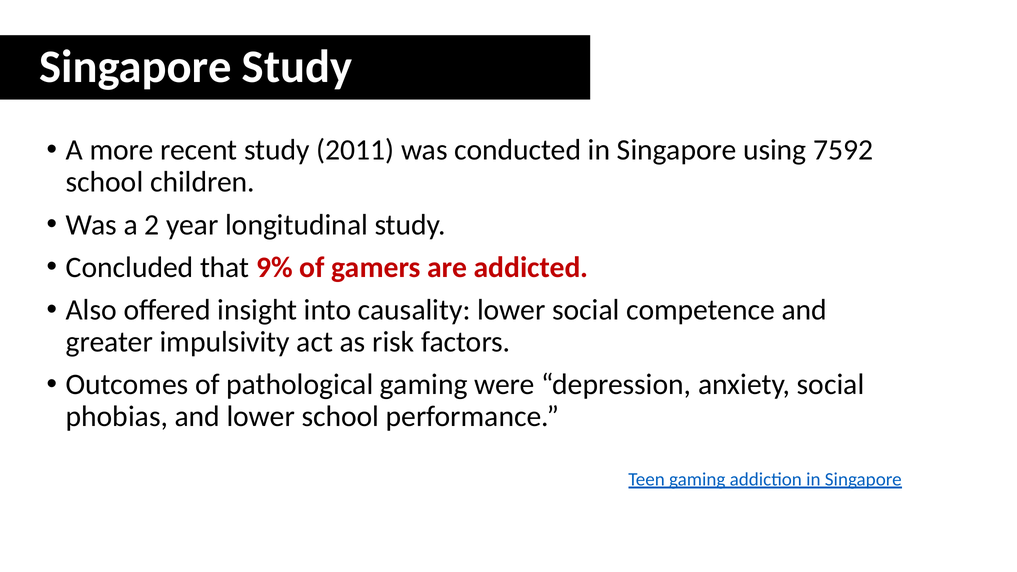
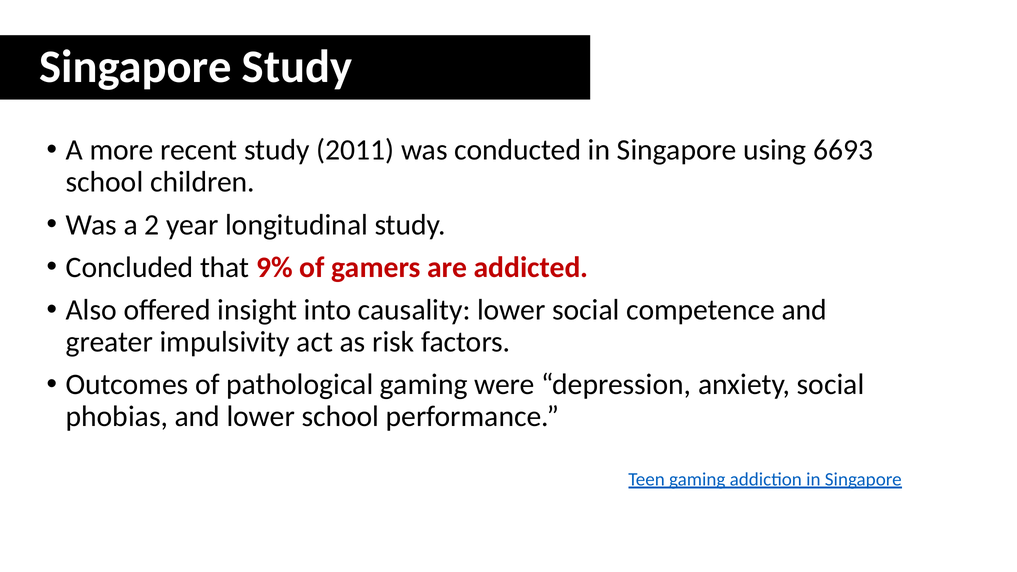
7592: 7592 -> 6693 (843, 150)
